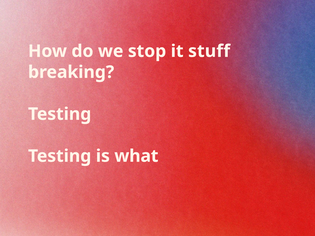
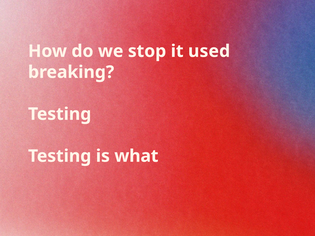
stuff: stuff -> used (209, 51)
